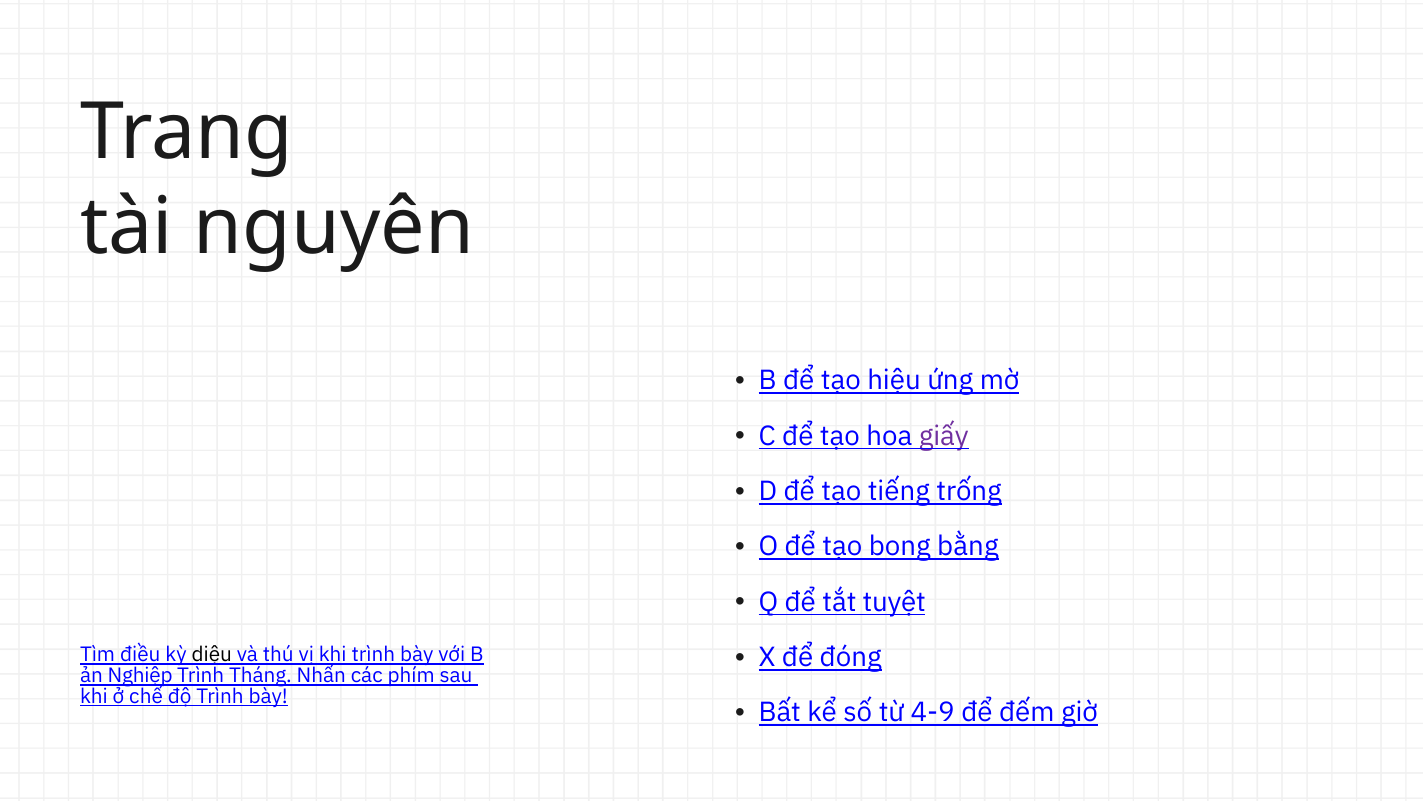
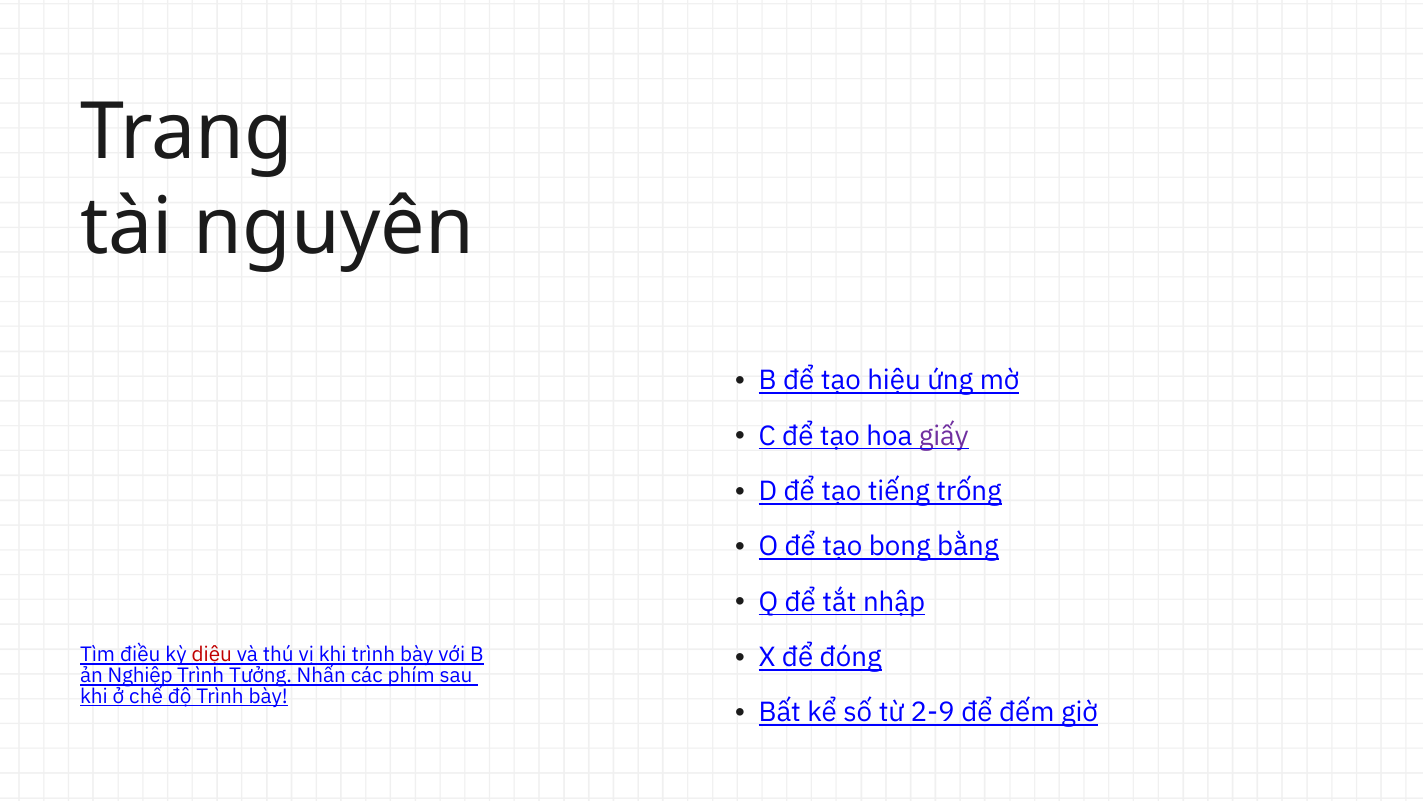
tuyệt: tuyệt -> nhập (894, 602)
diệu colour: black -> red (212, 654)
Tháng: Tháng -> Tưởng (261, 675)
4-9: 4-9 -> 2-9 (933, 712)
